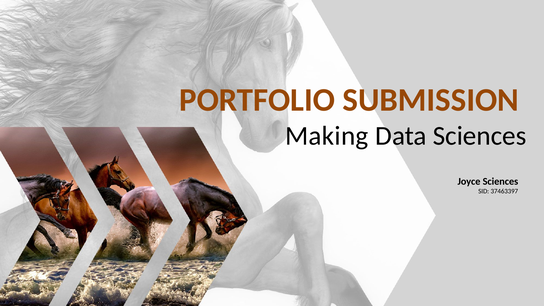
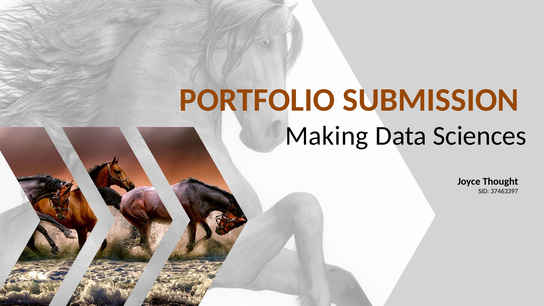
Joyce Sciences: Sciences -> Thought (500, 181)
